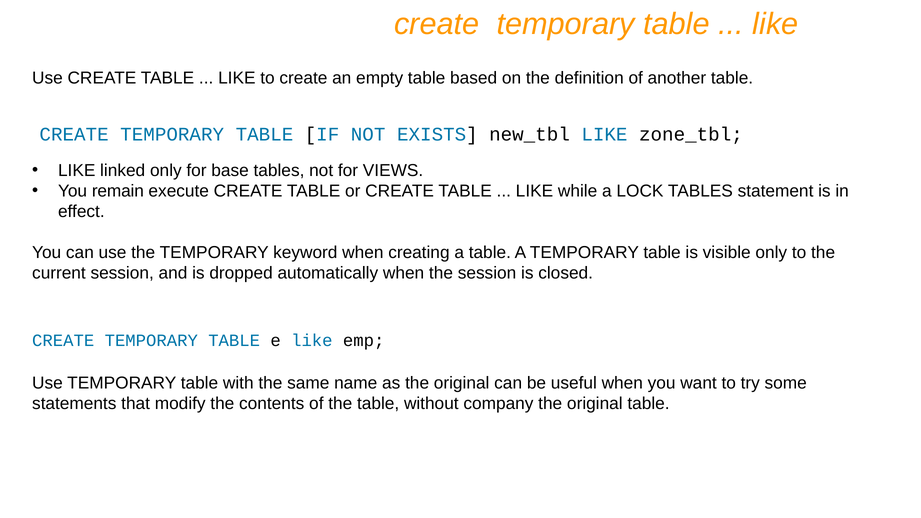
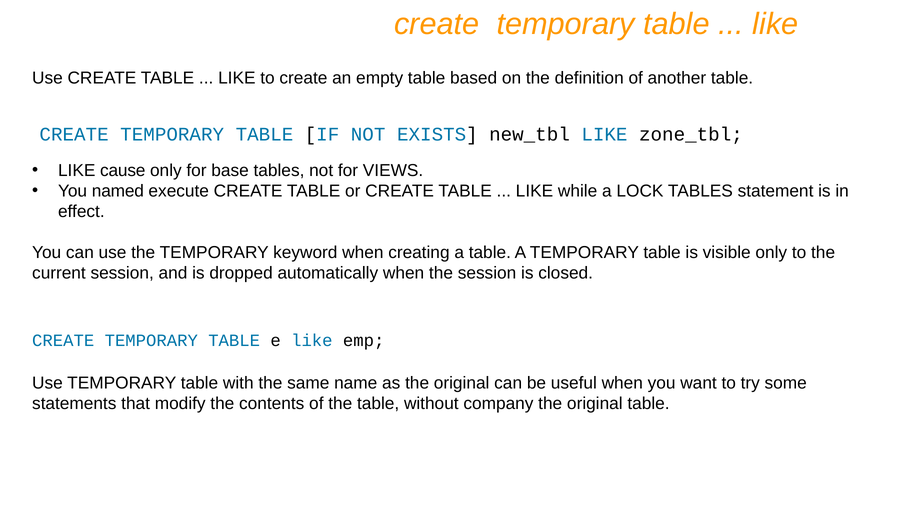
linked: linked -> cause (123, 170)
remain: remain -> named (118, 191)
